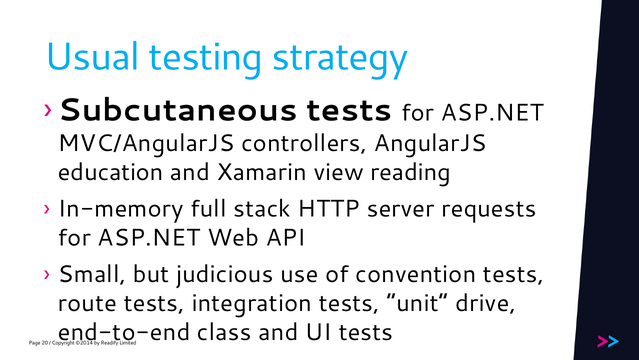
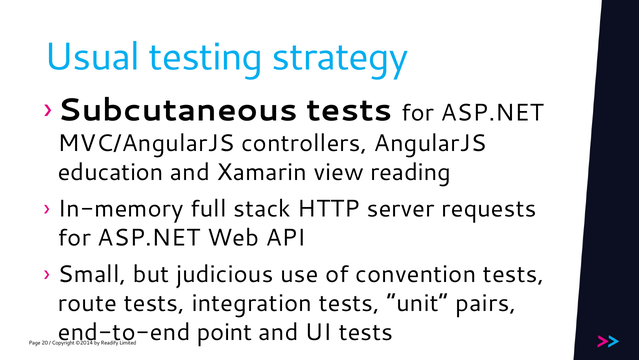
drive: drive -> pairs (486, 303)
class: class -> point (225, 332)
